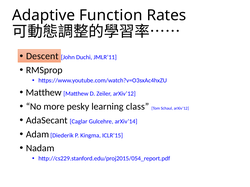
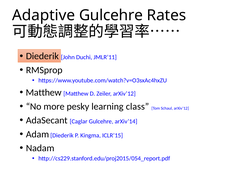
Adaptive Function: Function -> Gulcehre (111, 15)
Descent: Descent -> Diederik (42, 56)
